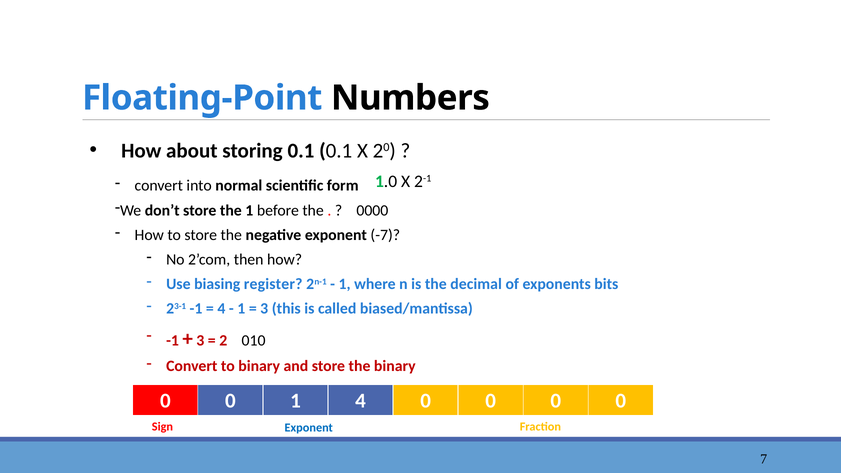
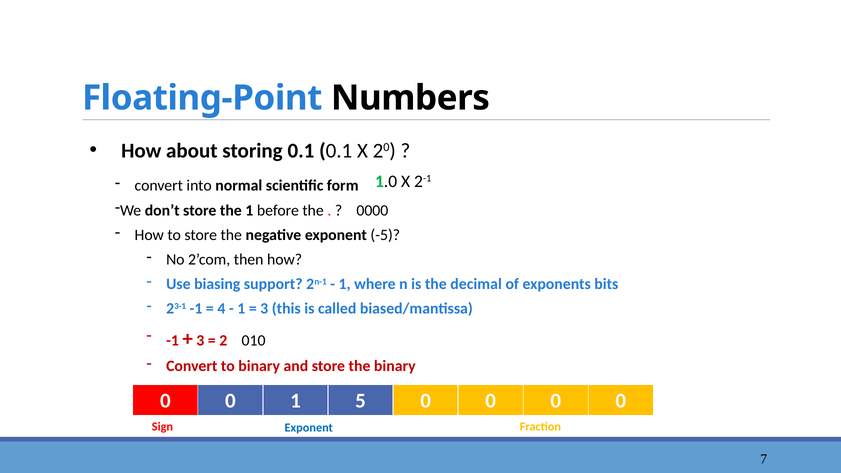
-7: -7 -> -5 (385, 235)
register: register -> support (273, 284)
1 4: 4 -> 5 (361, 401)
